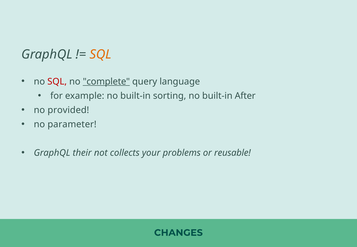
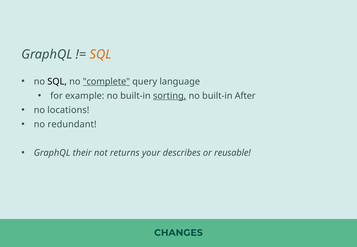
SQL colour: red -> black (57, 82)
sorting underline: none -> present (170, 96)
provided: provided -> locations (68, 110)
parameter: parameter -> redundant (72, 124)
collects: collects -> returns (125, 153)
problems: problems -> describes (182, 153)
